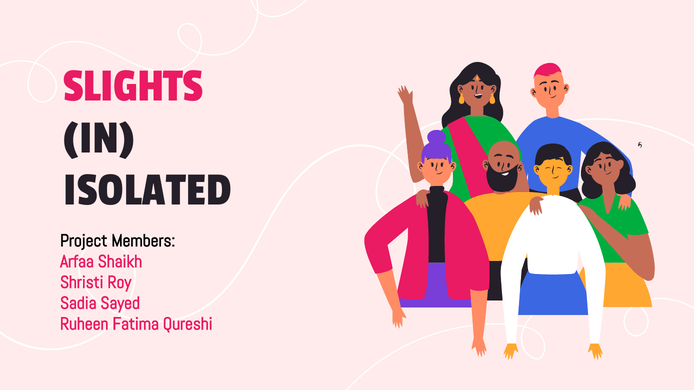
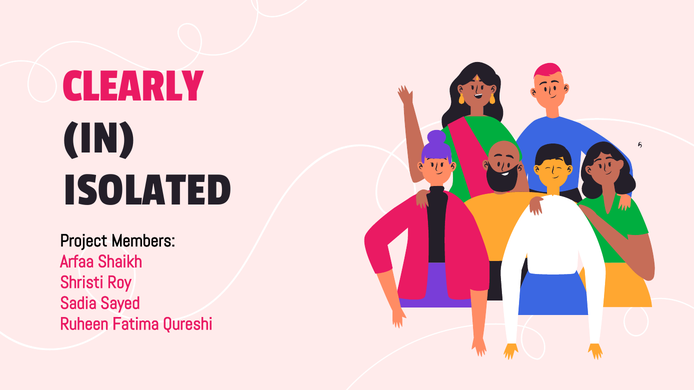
SLIGHTS: SLIGHTS -> CLEARLY (133, 85)
